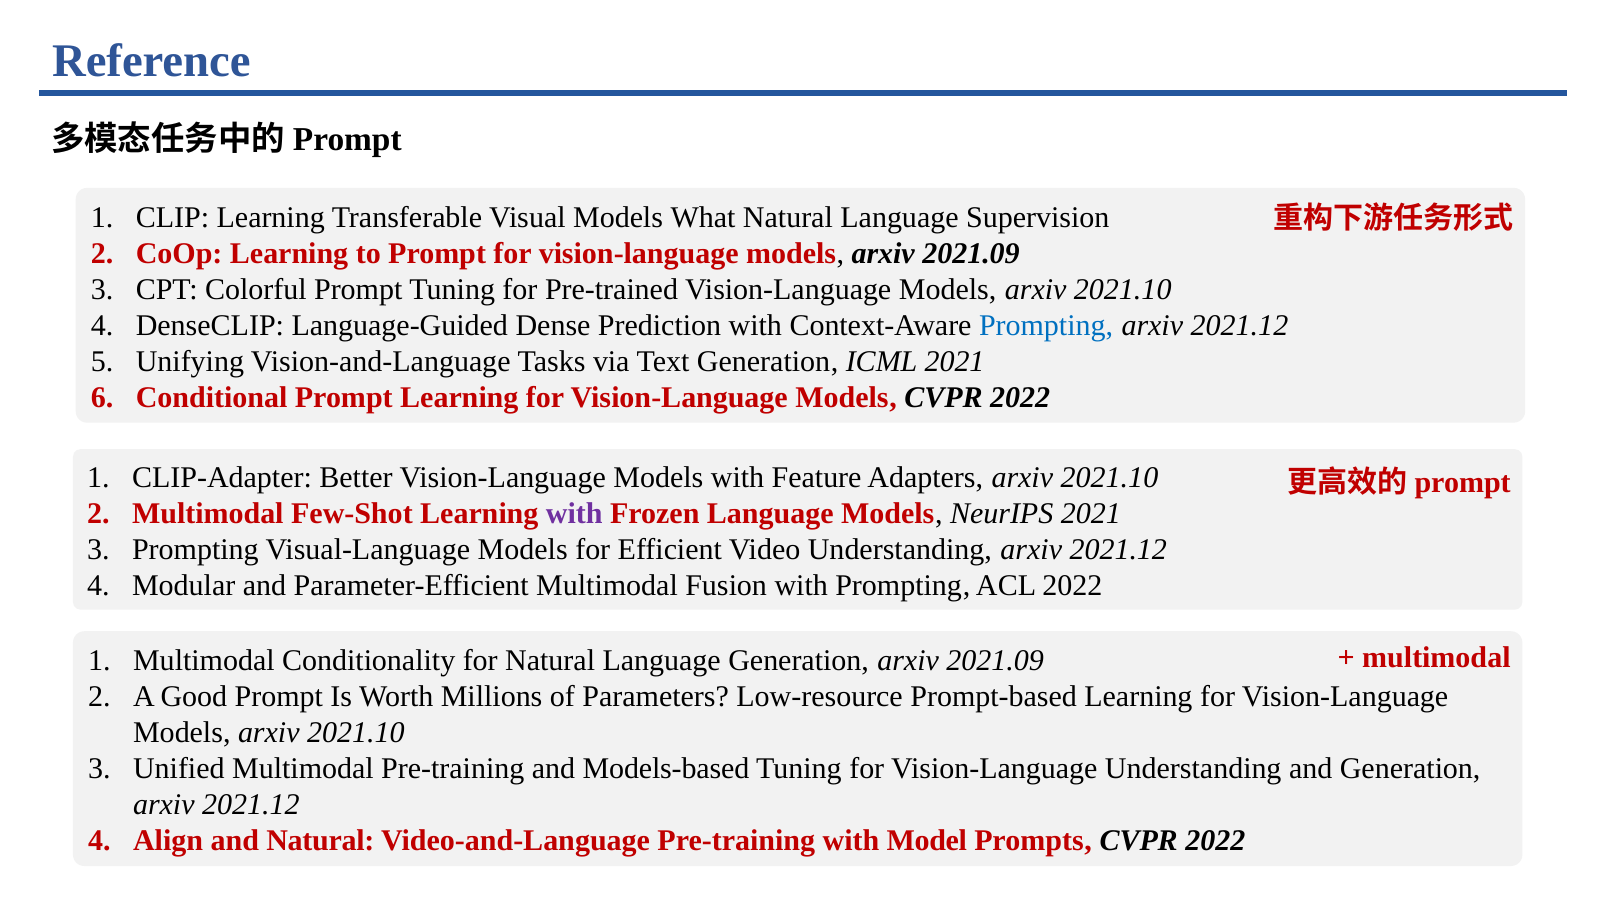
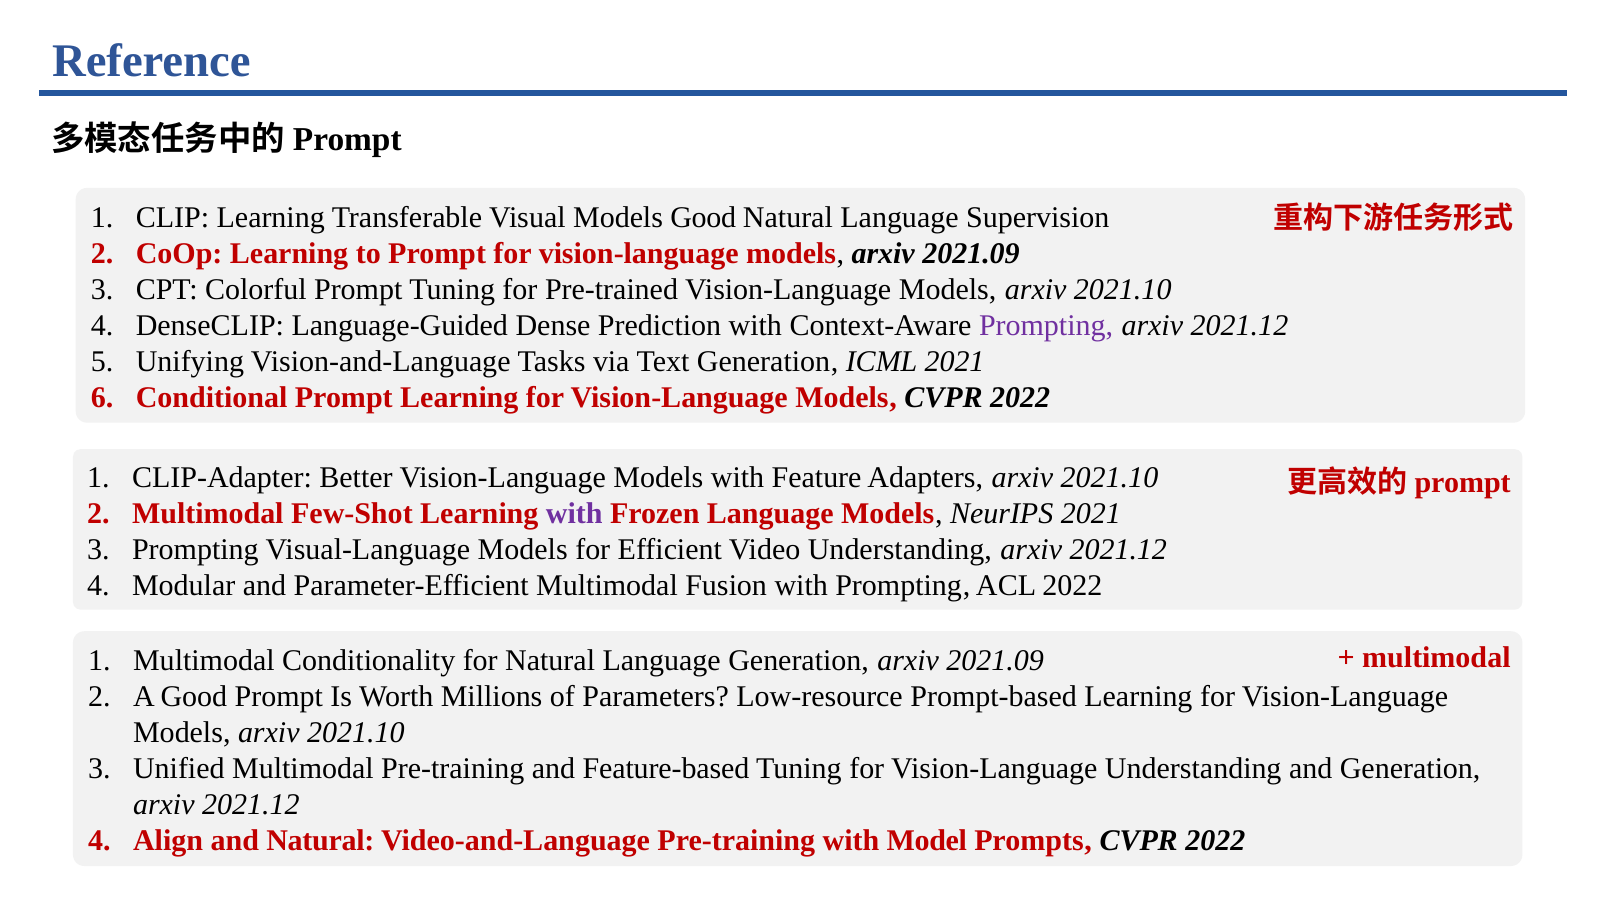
Models What: What -> Good (703, 217)
Prompting colour: blue -> purple (1046, 325)
Models-based: Models-based -> Feature-based (666, 768)
